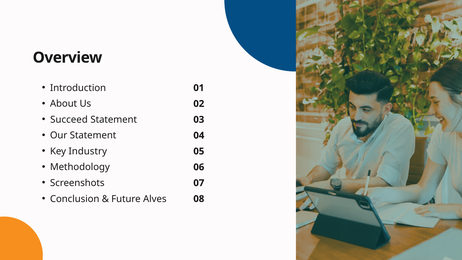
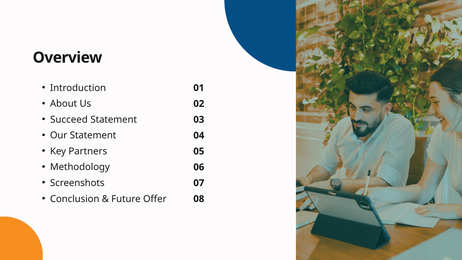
Industry: Industry -> Partners (88, 151)
Alves: Alves -> Offer (155, 199)
